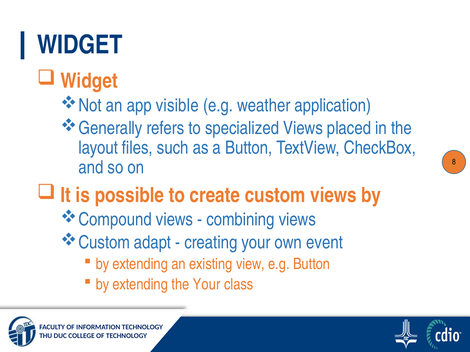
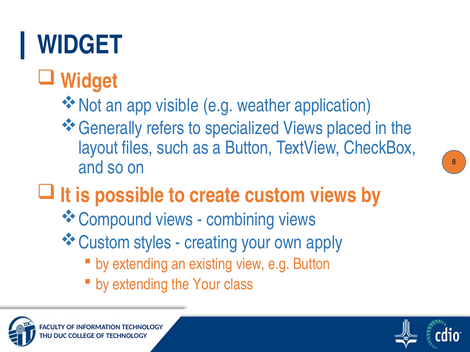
adapt: adapt -> styles (153, 243)
event: event -> apply (324, 243)
